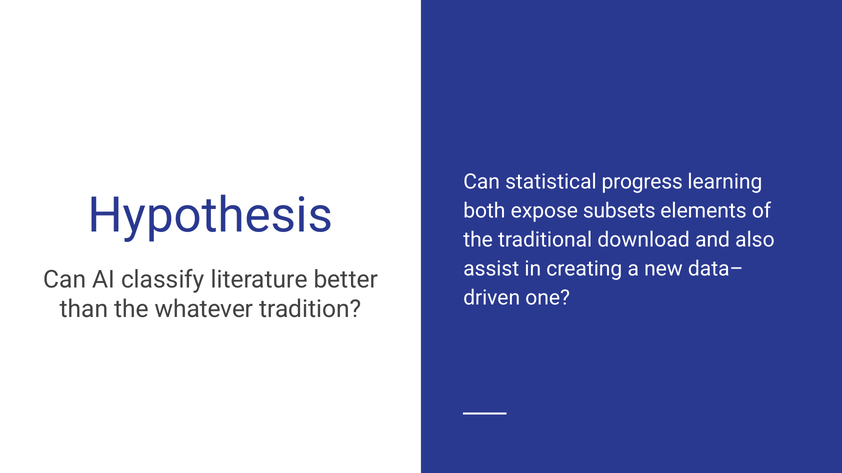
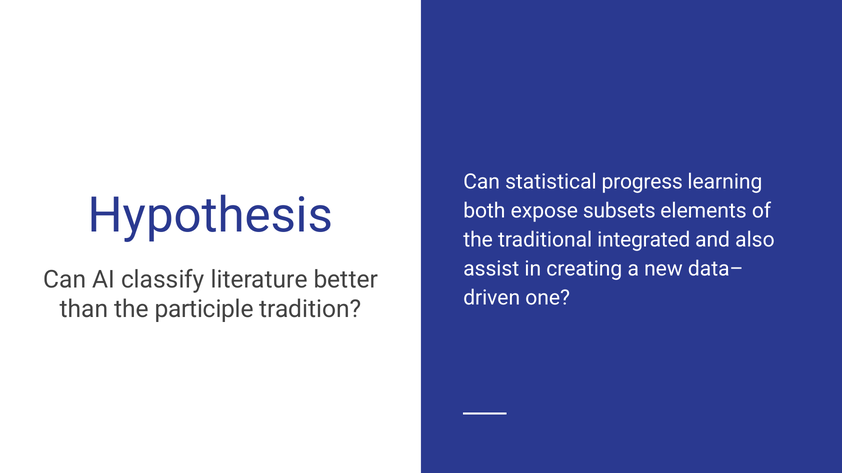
download: download -> integrated (644, 240)
whatever: whatever -> participle (204, 309)
